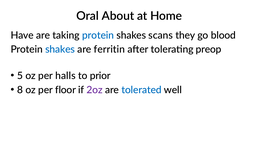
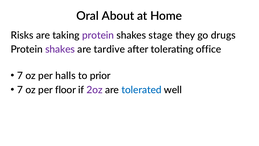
Have: Have -> Risks (22, 35)
protein colour: blue -> purple (98, 35)
scans: scans -> stage (161, 35)
blood: blood -> drugs (223, 35)
shakes colour: blue -> purple (60, 49)
ferritin: ferritin -> tardive (109, 49)
preop: preop -> office (209, 49)
5: 5 -> 7 (20, 76)
8: 8 -> 7 (20, 90)
